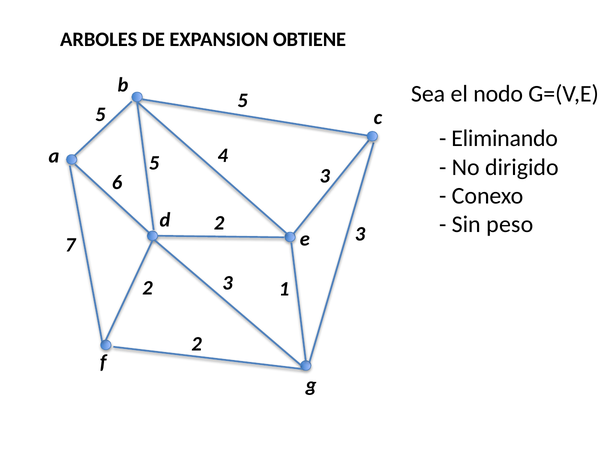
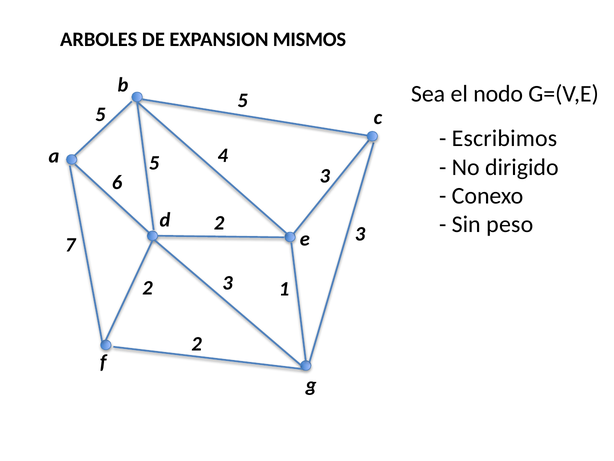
OBTIENE: OBTIENE -> MISMOS (309, 39)
Eliminando: Eliminando -> Escribimos (504, 138)
